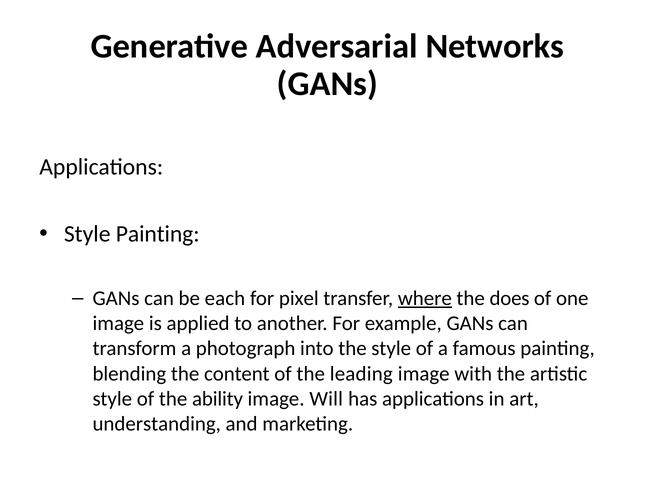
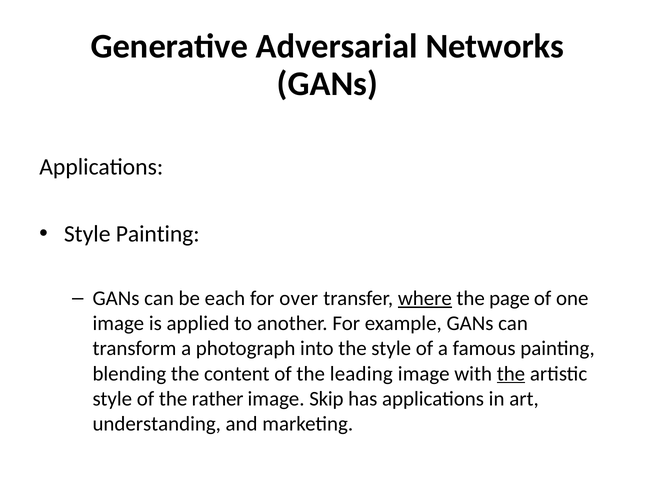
pixel: pixel -> over (299, 299)
does: does -> page (510, 299)
the underline: none -> present (511, 374)
ability: ability -> rather (218, 399)
Will: Will -> Skip (326, 399)
